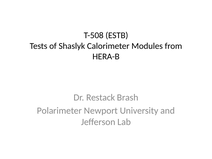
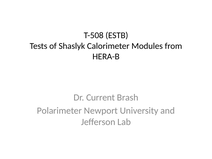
Restack: Restack -> Current (101, 97)
